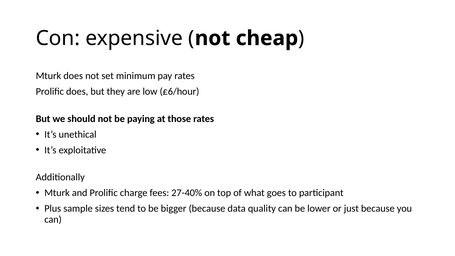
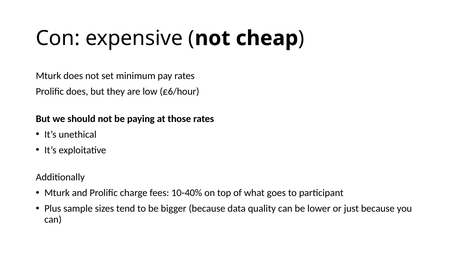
27-40%: 27-40% -> 10-40% (187, 193)
